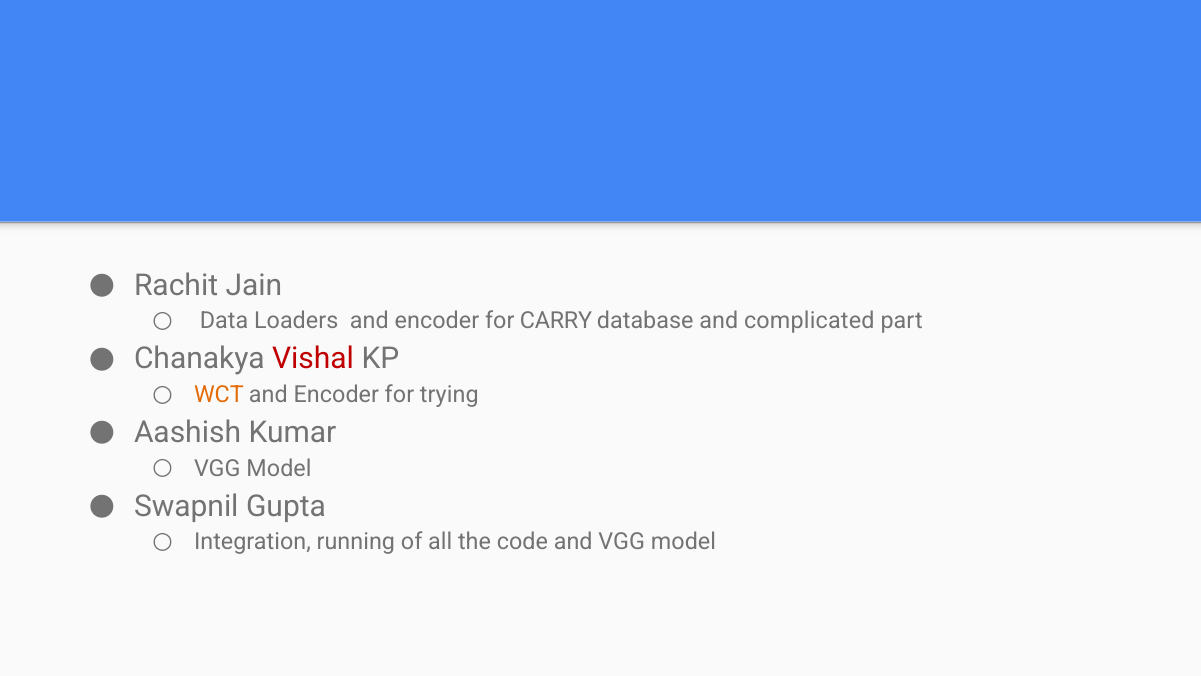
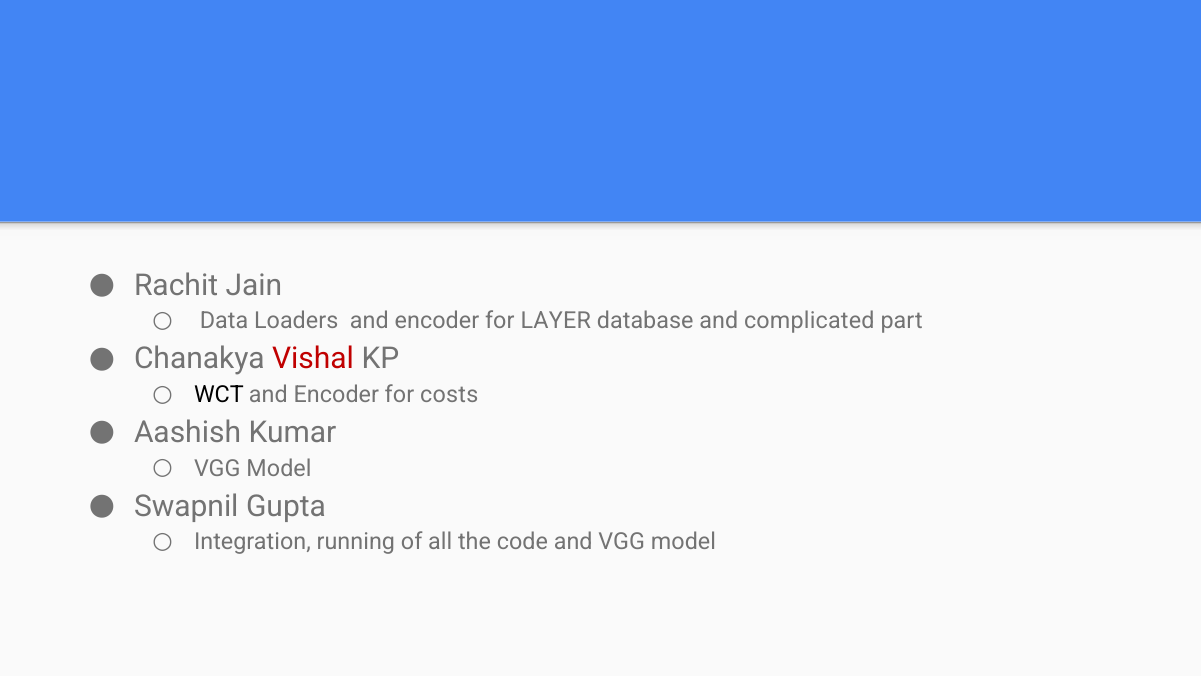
CARRY: CARRY -> LAYER (556, 321)
WCT colour: orange -> black (219, 394)
trying: trying -> costs (449, 394)
